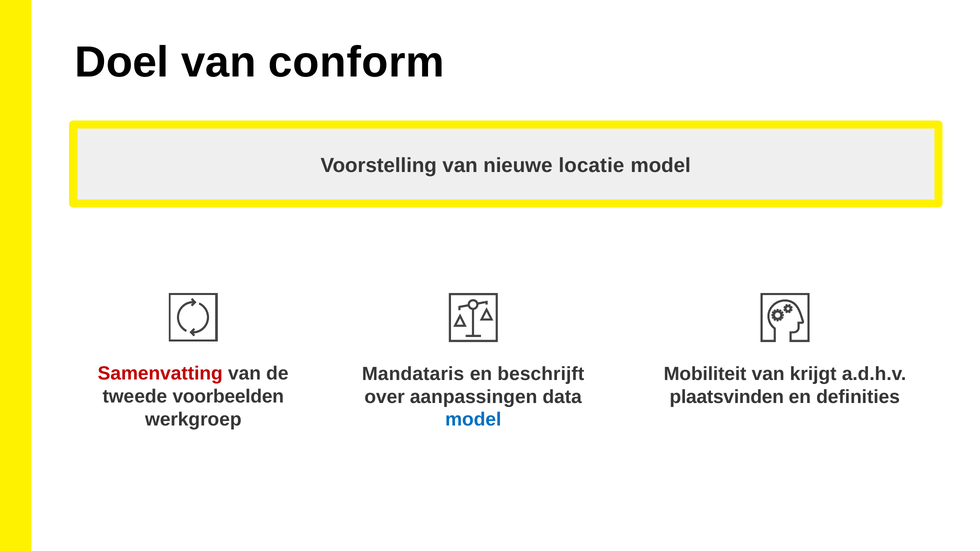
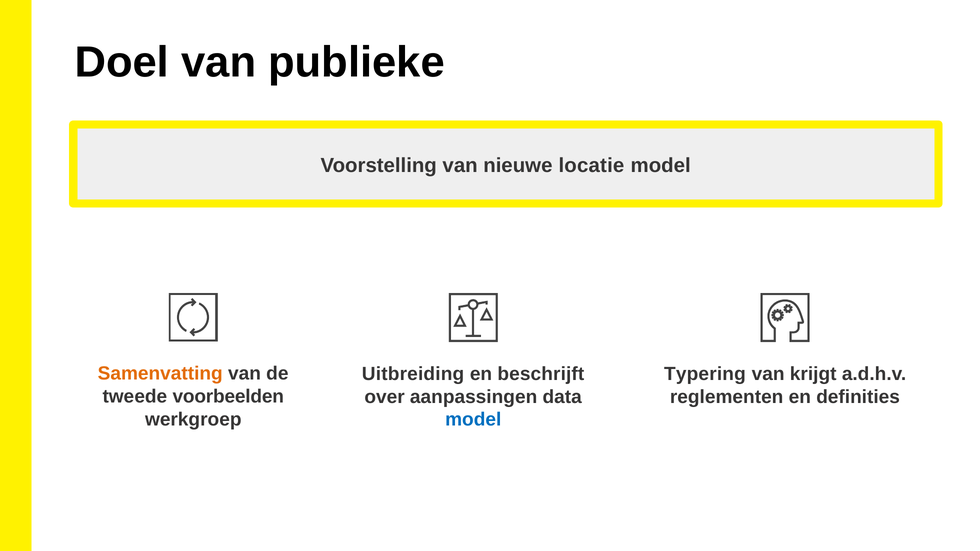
conform: conform -> publieke (357, 62)
Samenvatting colour: red -> orange (160, 374)
Mandataris: Mandataris -> Uitbreiding (413, 374)
Mobiliteit: Mobiliteit -> Typering (705, 374)
plaatsvinden: plaatsvinden -> reglementen (727, 397)
